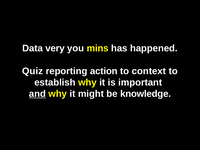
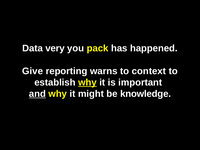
mins: mins -> pack (98, 48)
Quiz: Quiz -> Give (33, 71)
action: action -> warns (104, 71)
why underline: none -> present (87, 82)
